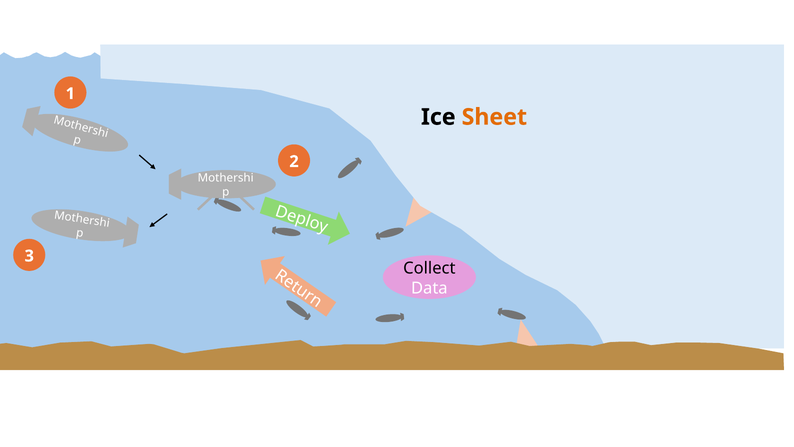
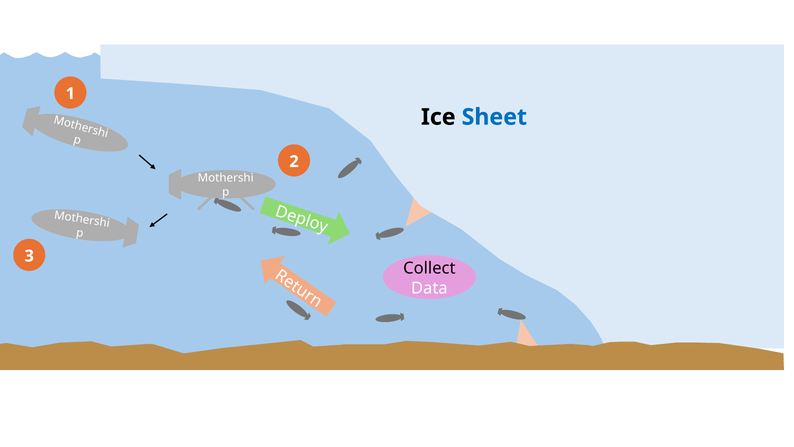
Sheet colour: orange -> blue (494, 117)
